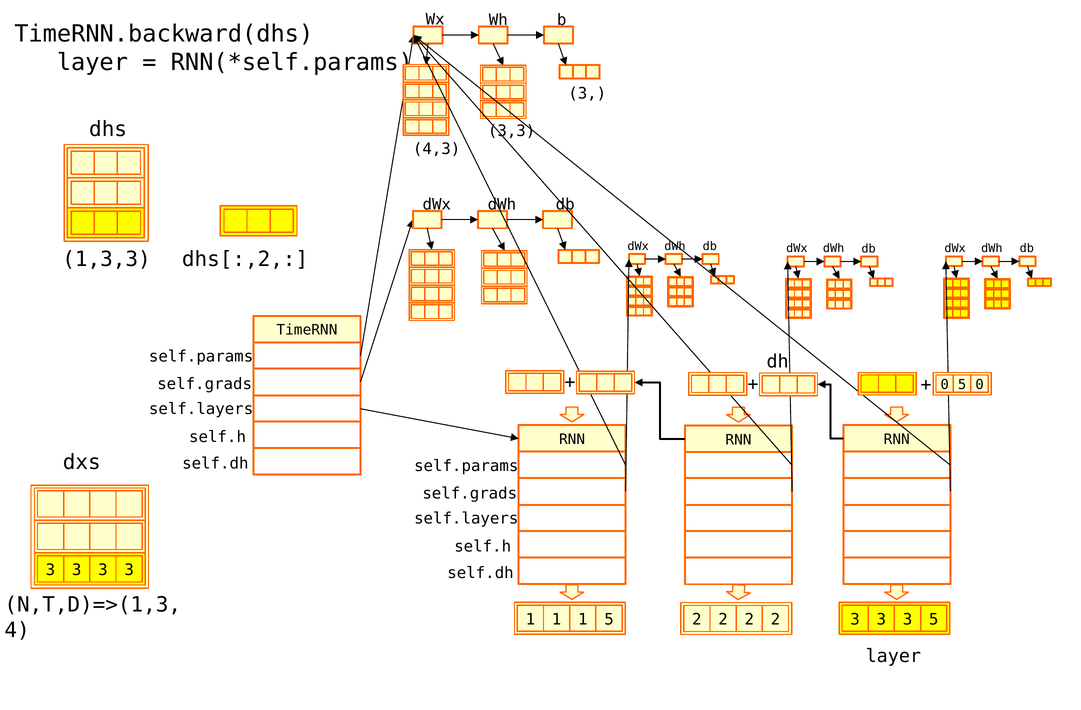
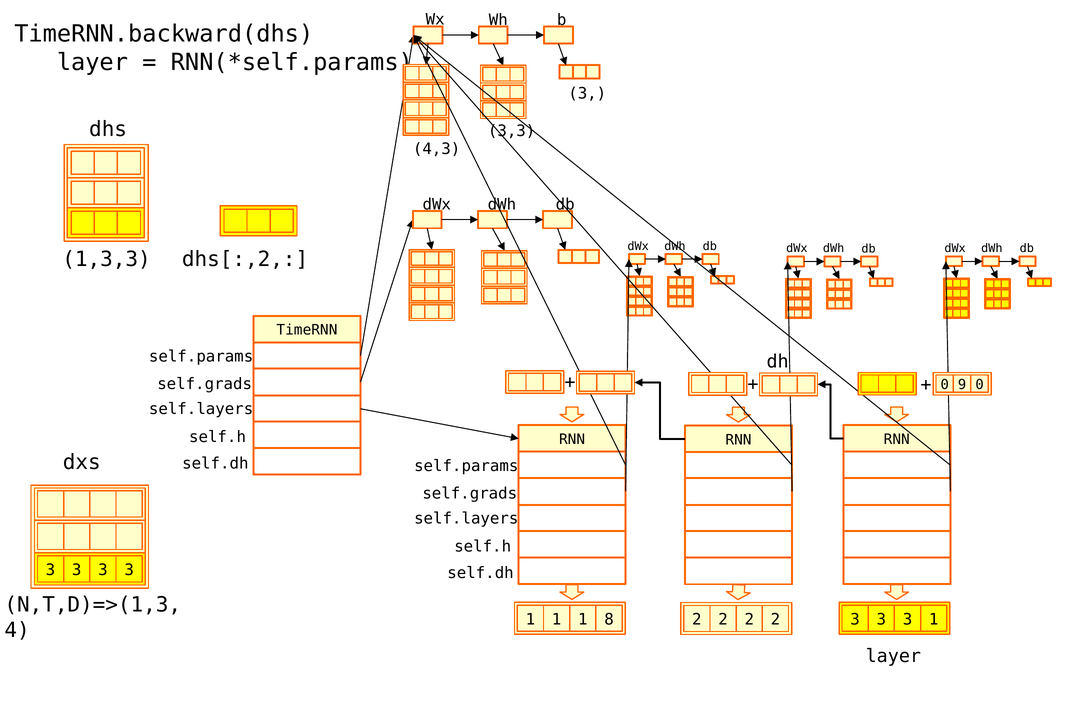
0 5: 5 -> 9 (962, 385)
1 5: 5 -> 8 (609, 619)
3 5: 5 -> 1 (934, 619)
